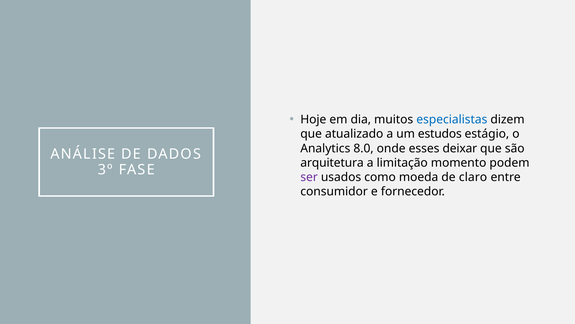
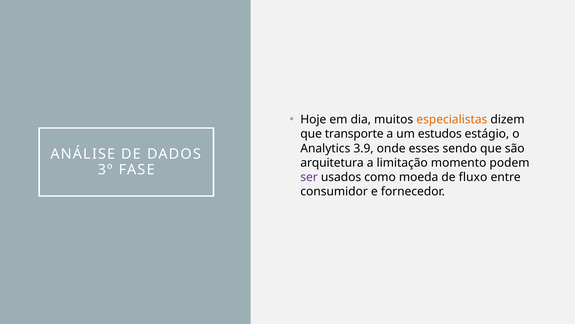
especialistas colour: blue -> orange (452, 119)
atualizado: atualizado -> transporte (354, 134)
8.0: 8.0 -> 3.9 (363, 148)
deixar: deixar -> sendo (460, 148)
claro: claro -> fluxo (473, 177)
